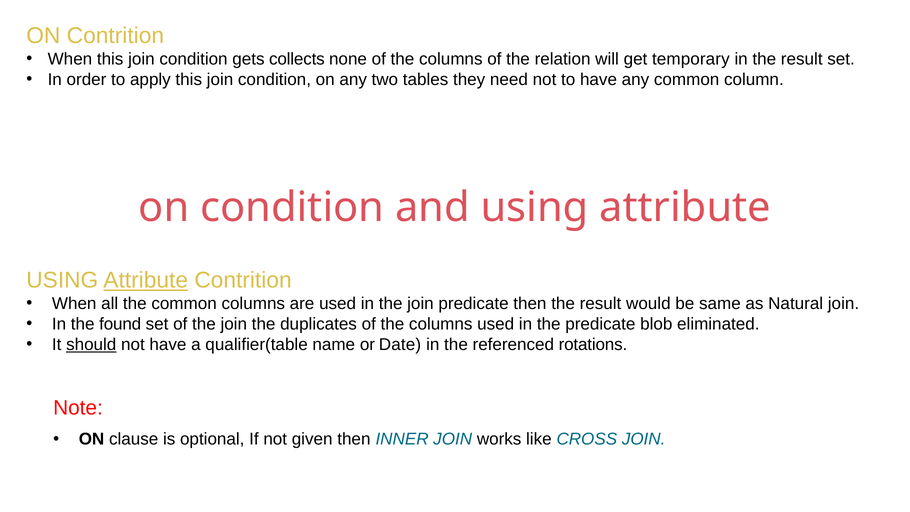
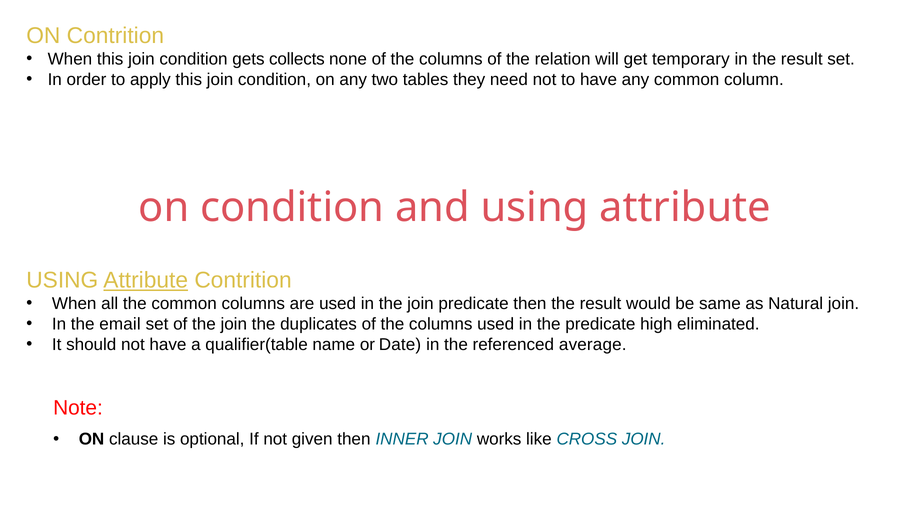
found: found -> email (120, 324)
blob: blob -> high (656, 324)
should underline: present -> none (91, 345)
rotations: rotations -> average (593, 345)
